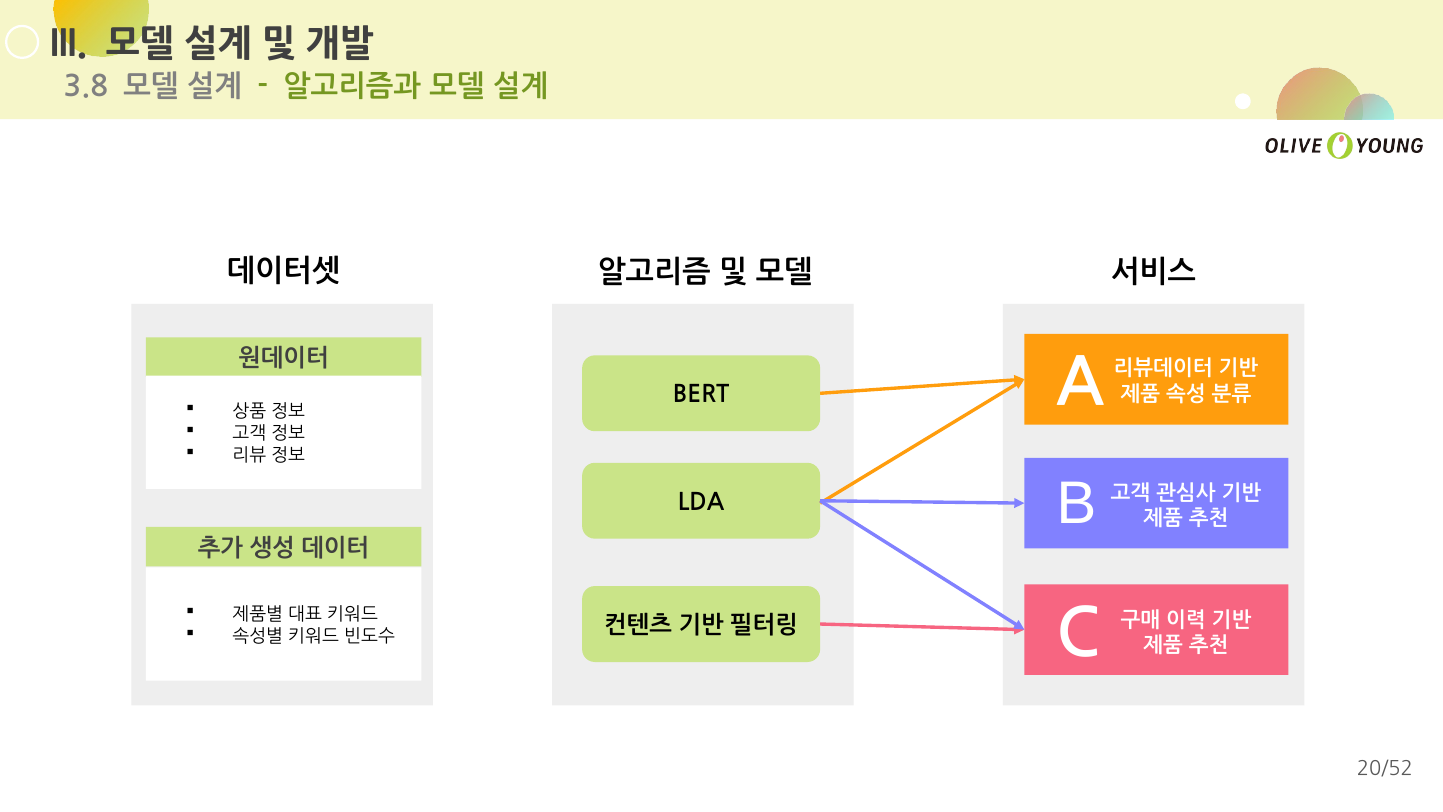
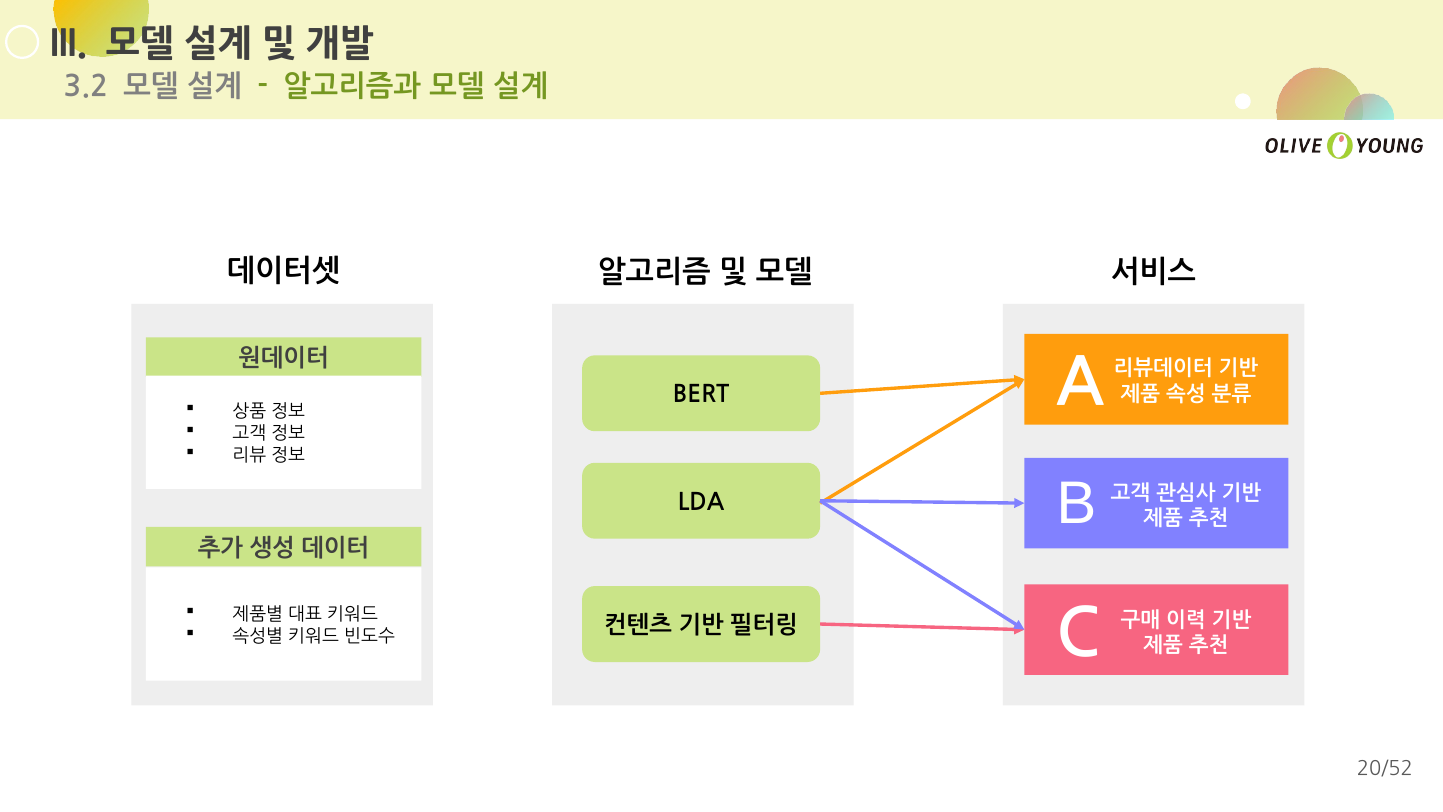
3.8: 3.8 -> 3.2 (86, 86)
